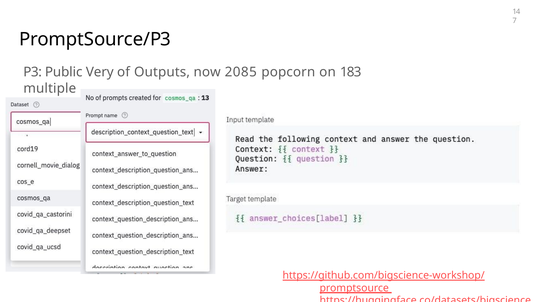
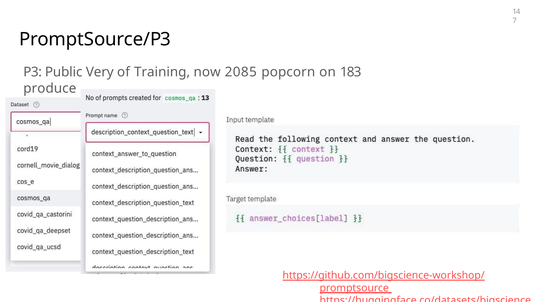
Outputs: Outputs -> Training (162, 72)
multiple: multiple -> produce (50, 88)
